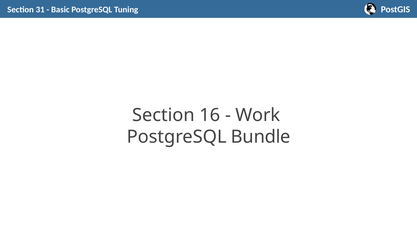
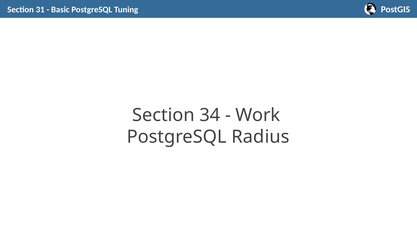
16: 16 -> 34 (210, 115)
Bundle: Bundle -> Radius (261, 137)
